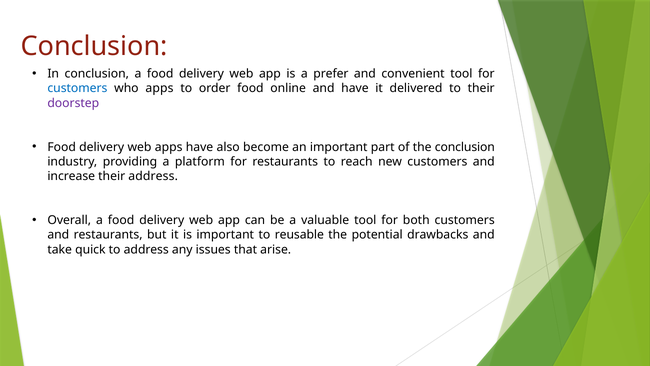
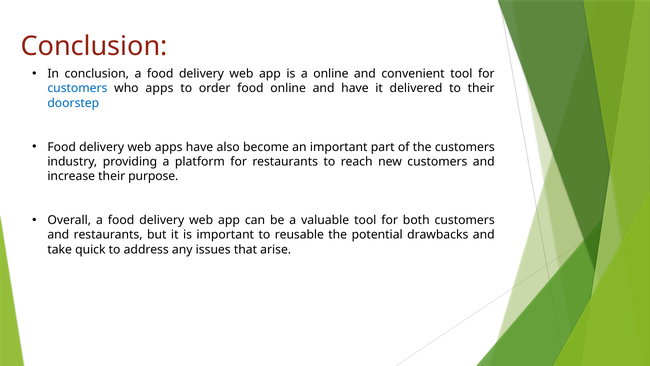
a prefer: prefer -> online (331, 74)
doorstep colour: purple -> blue (73, 103)
the conclusion: conclusion -> customers (465, 147)
their address: address -> purpose (153, 176)
